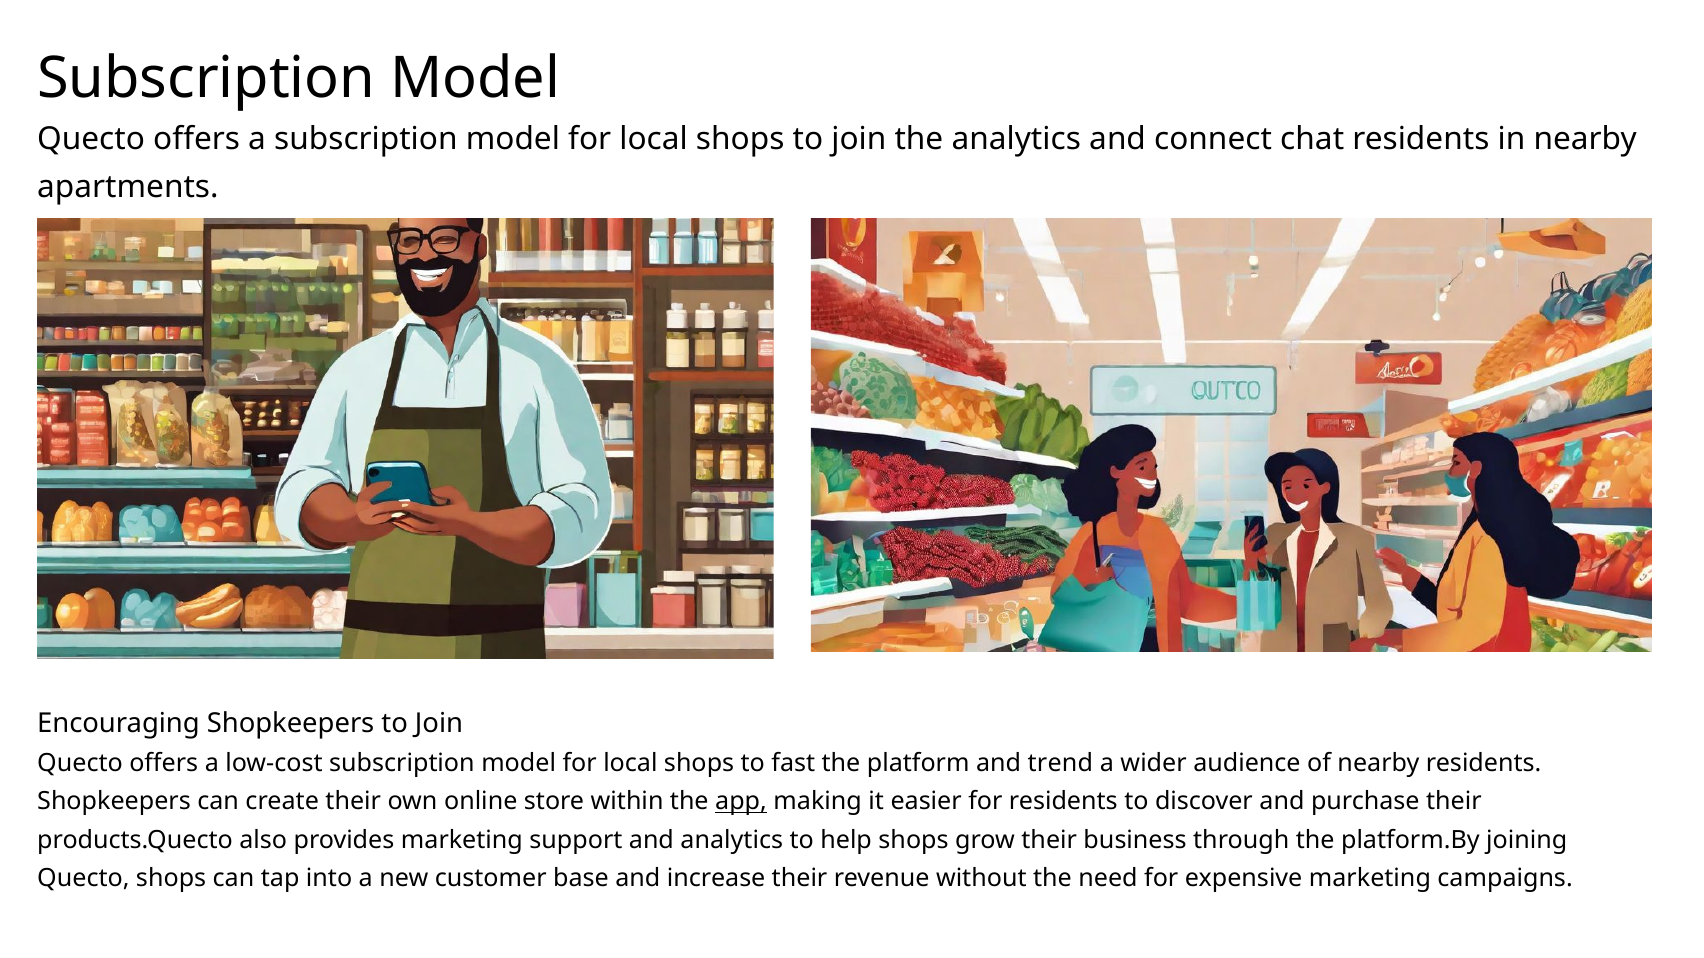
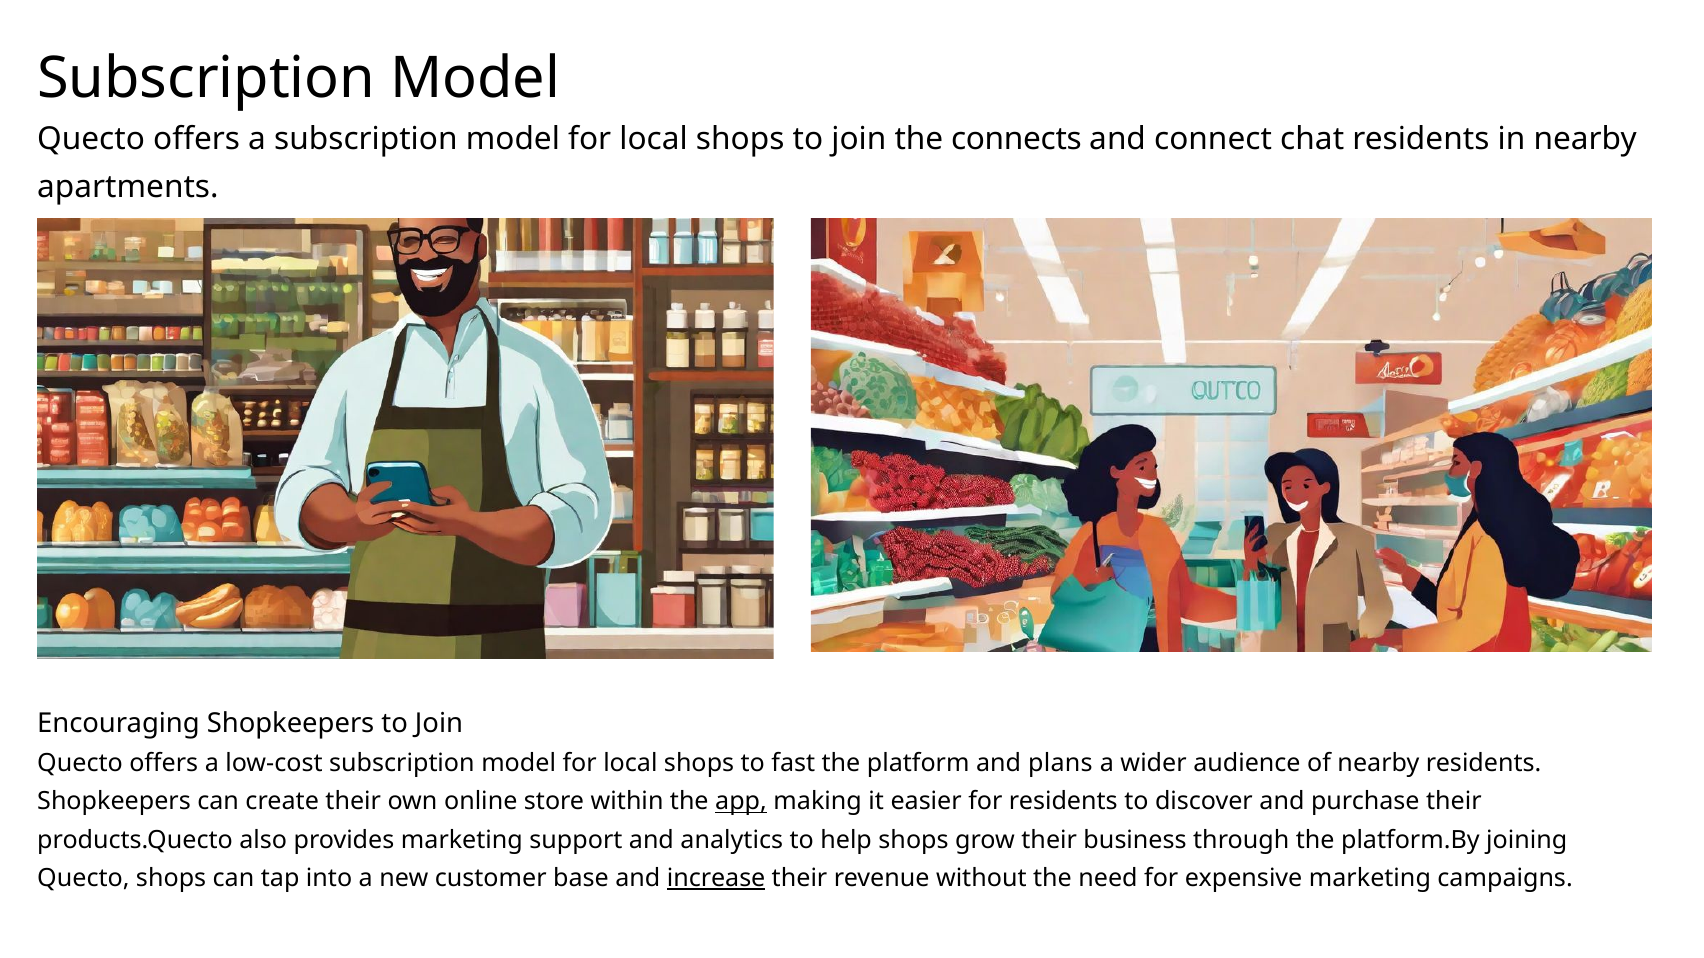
the analytics: analytics -> connects (1016, 139)
trend: trend -> plans (1060, 764)
increase underline: none -> present (716, 879)
